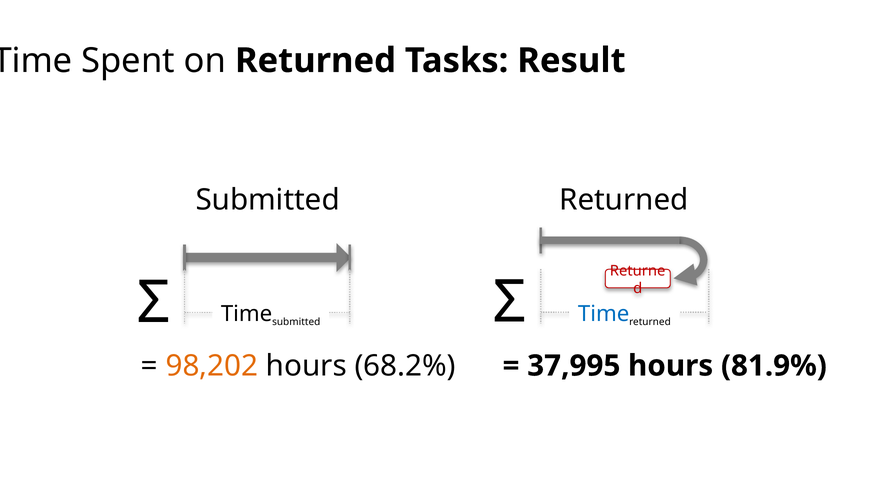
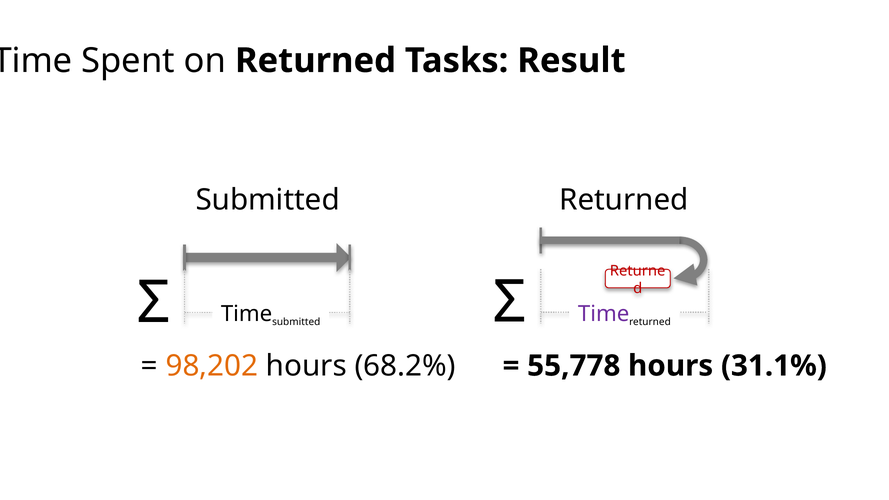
Time colour: blue -> purple (604, 314)
37,995: 37,995 -> 55,778 (574, 366)
81.9%: 81.9% -> 31.1% (774, 366)
